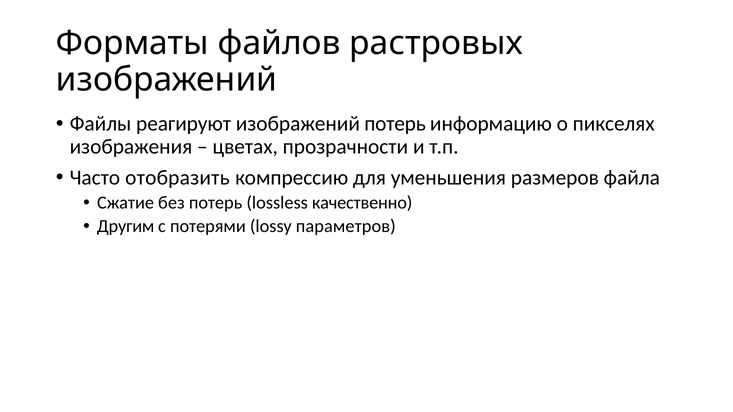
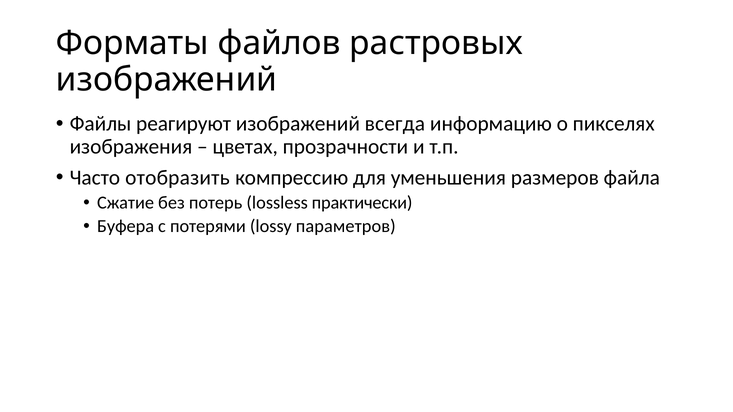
изображений потерь: потерь -> всегда (395, 124)
качественно: качественно -> практически (362, 203)
Другим: Другим -> Буфера (126, 227)
